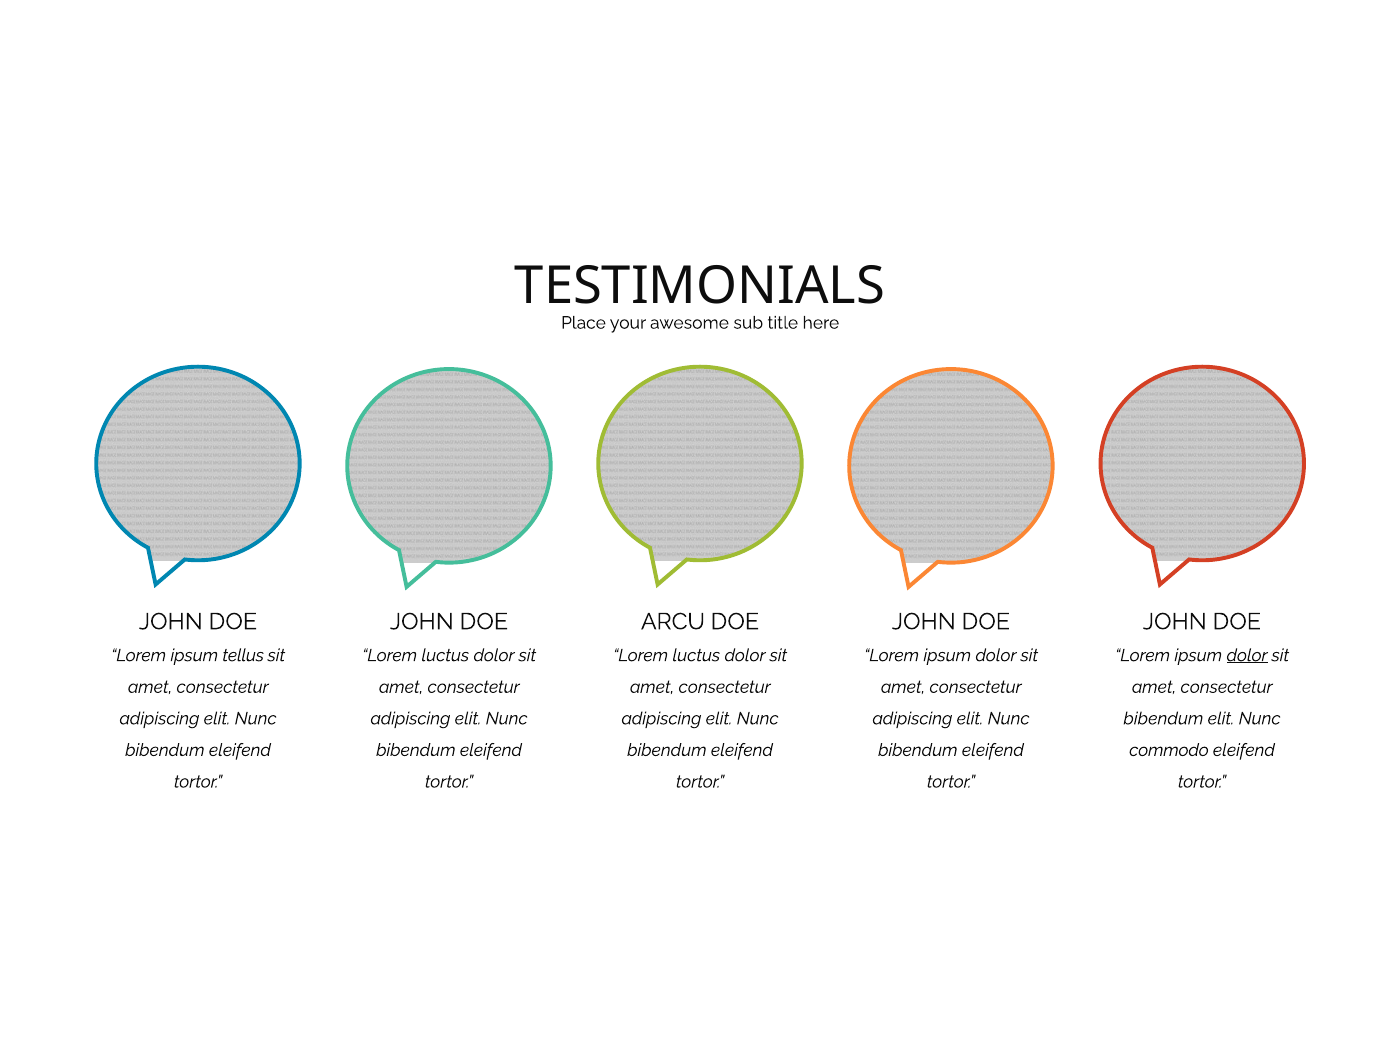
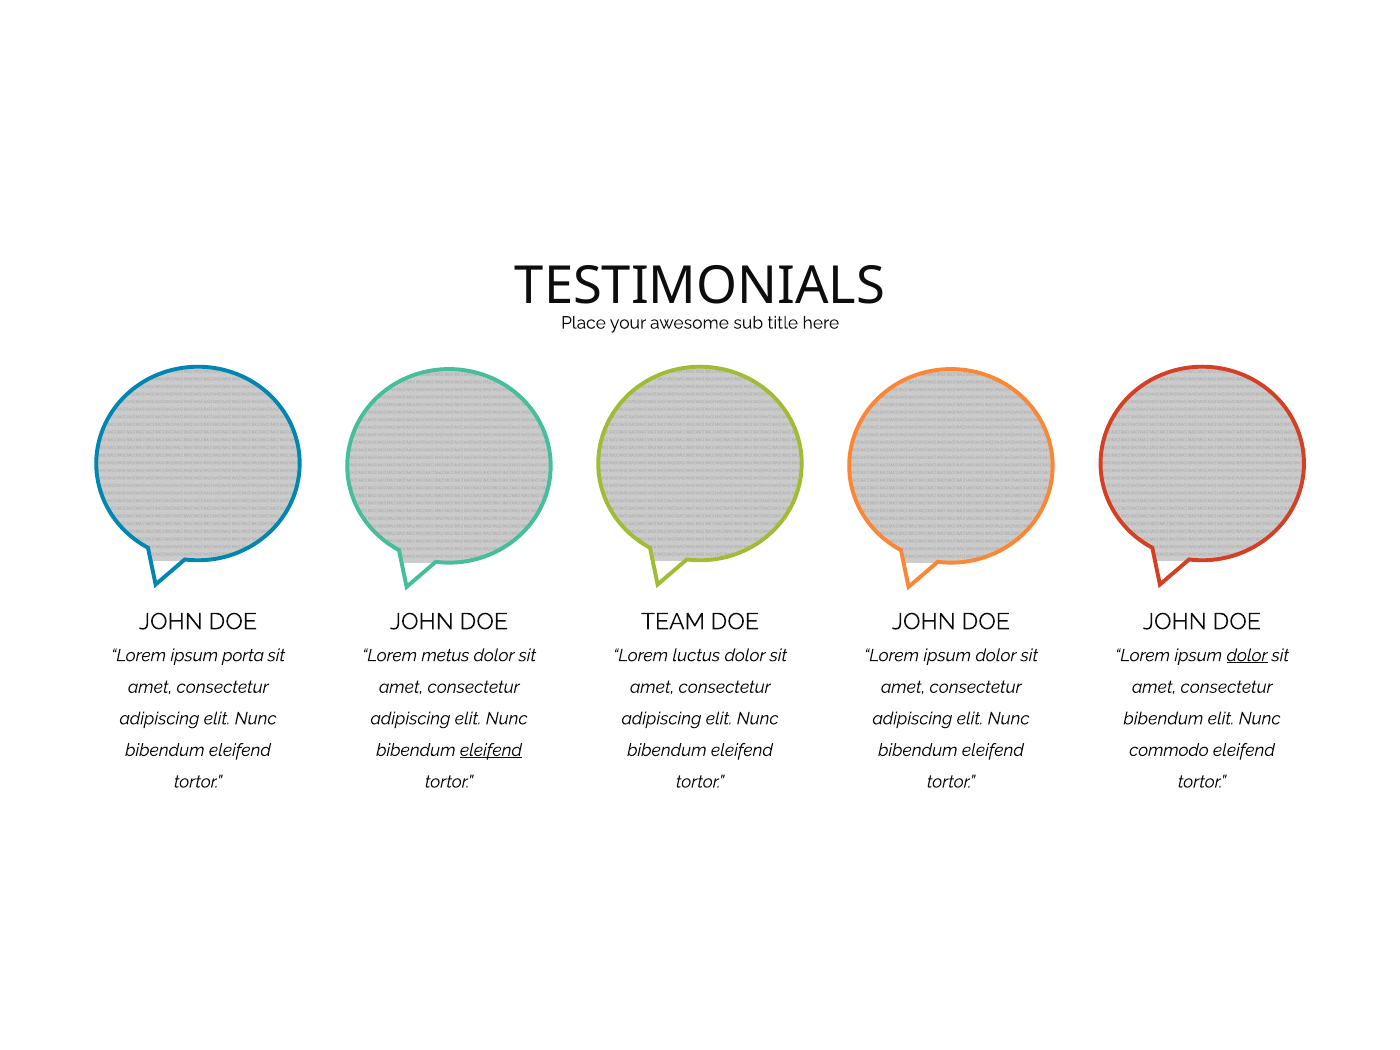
ARCU: ARCU -> TEAM (673, 622)
tellus: tellus -> porta (243, 655)
luctus: luctus -> metus (445, 655)
eleifend underline: none -> present (491, 750)
